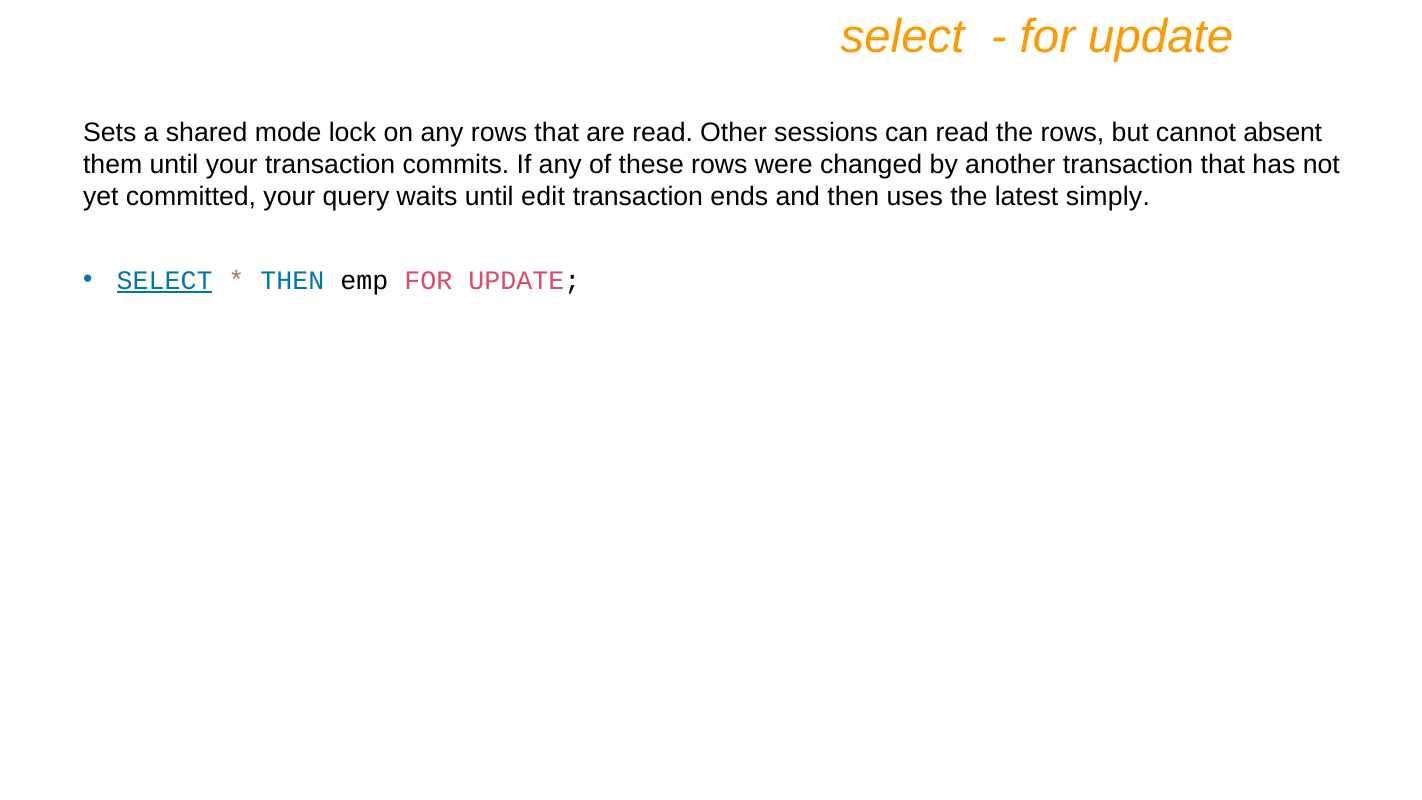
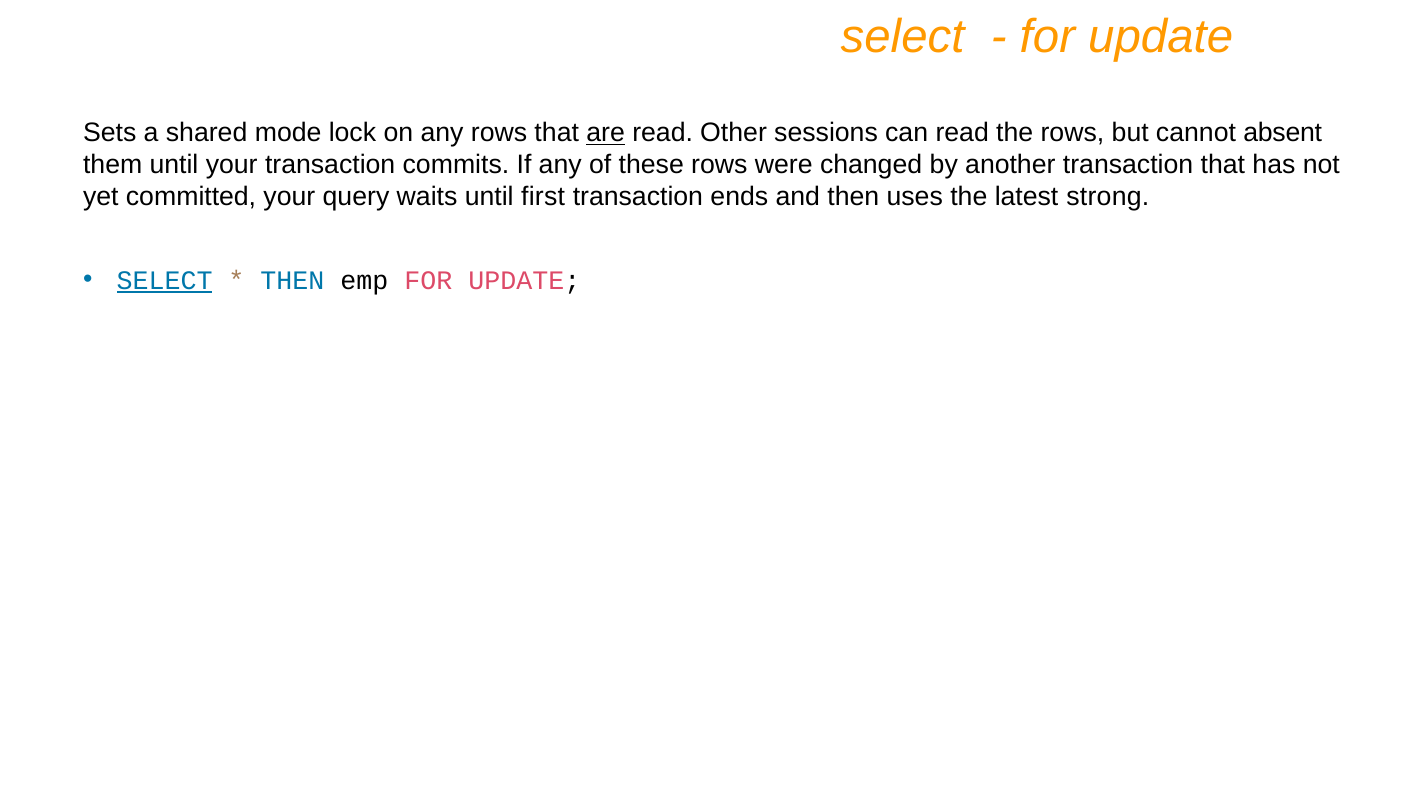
are underline: none -> present (606, 133)
edit: edit -> first (543, 197)
simply: simply -> strong (1108, 197)
